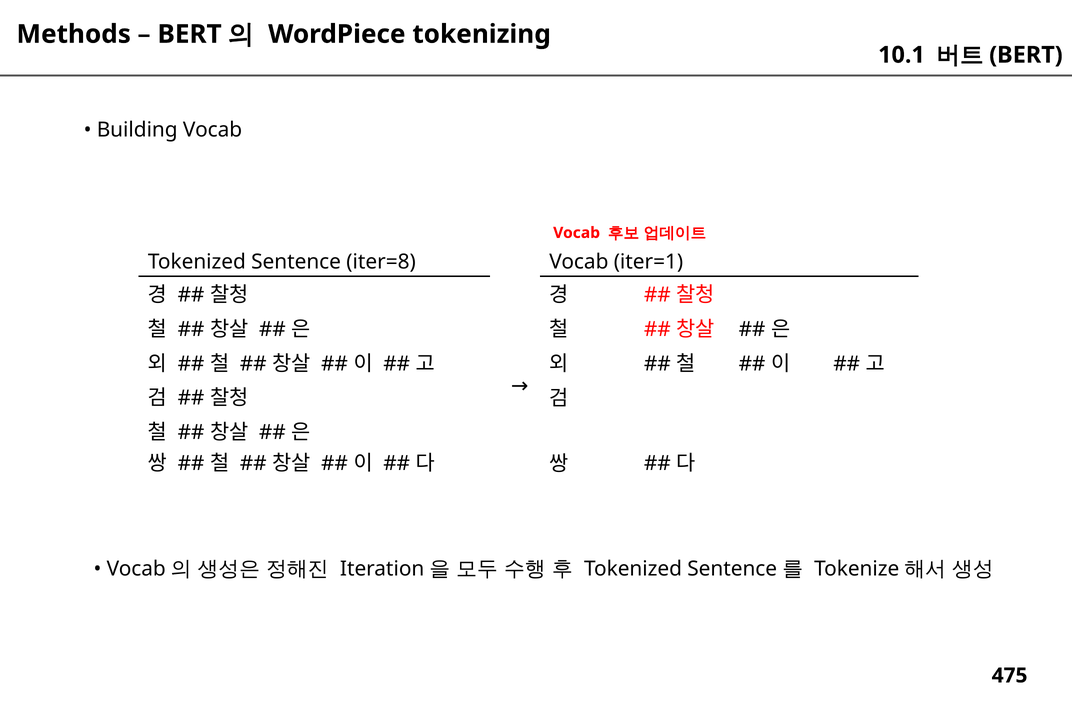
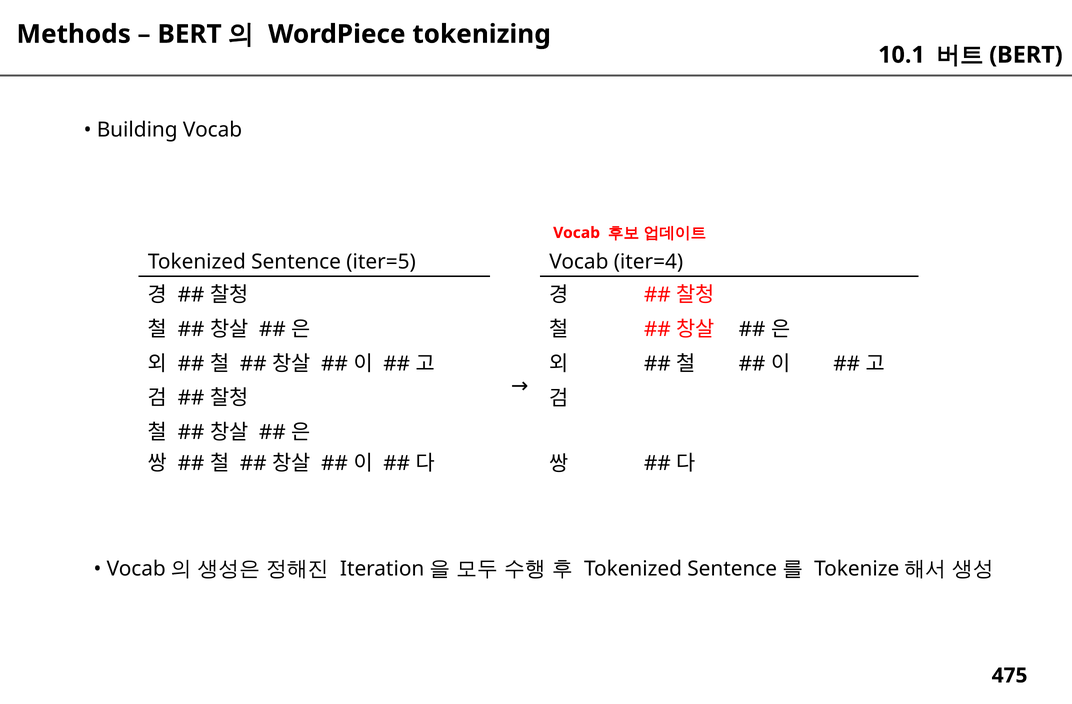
iter=8: iter=8 -> iter=5 (381, 262)
iter=1: iter=1 -> iter=4 (648, 262)
